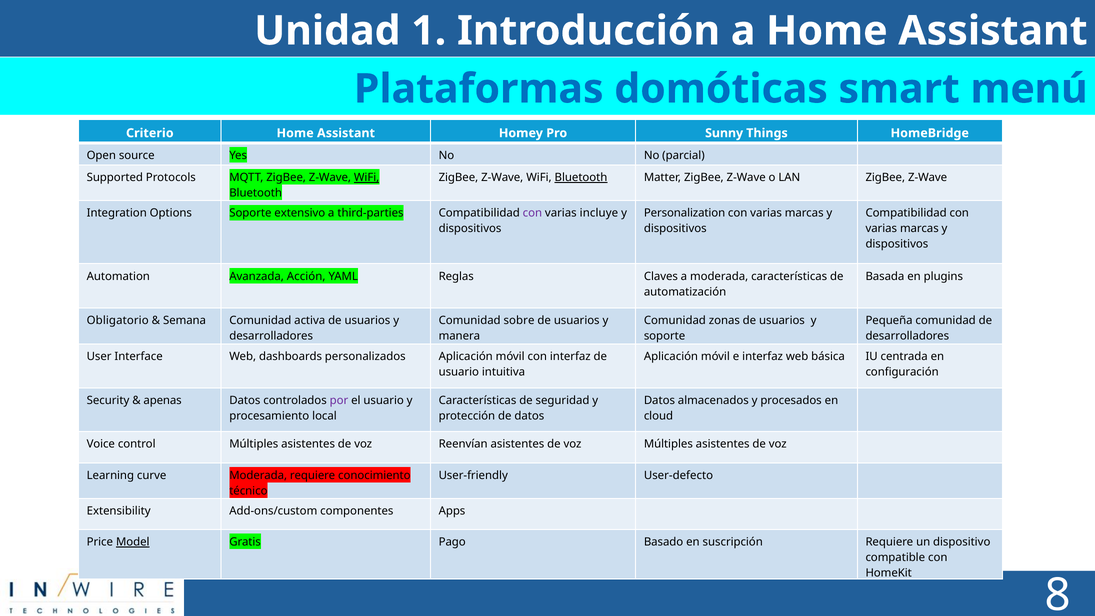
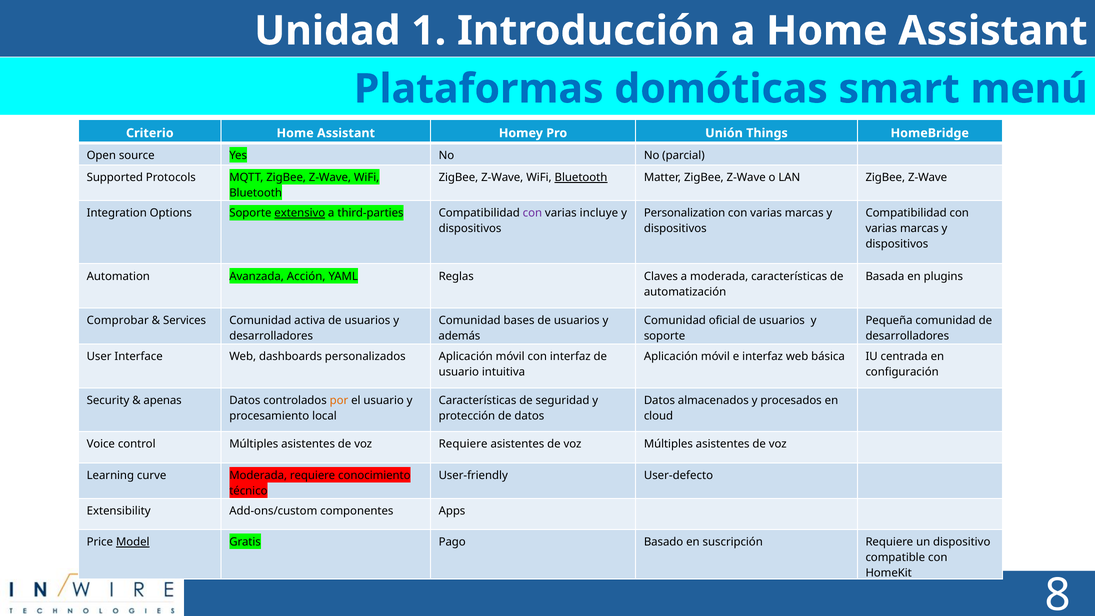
Sunny: Sunny -> Unión (724, 133)
WiFi underline: present -> none (367, 177)
extensivo underline: none -> present (300, 213)
Obligatorio: Obligatorio -> Comprobar (118, 321)
Semana: Semana -> Services (185, 321)
sobre: sobre -> bases (519, 321)
zonas: zonas -> oficial (724, 321)
manera: manera -> además (459, 336)
por colour: purple -> orange (339, 400)
voz Reenvían: Reenvían -> Requiere (463, 444)
